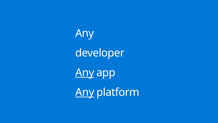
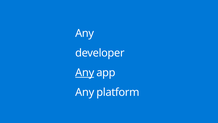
Any underline: present -> none (85, 92)
